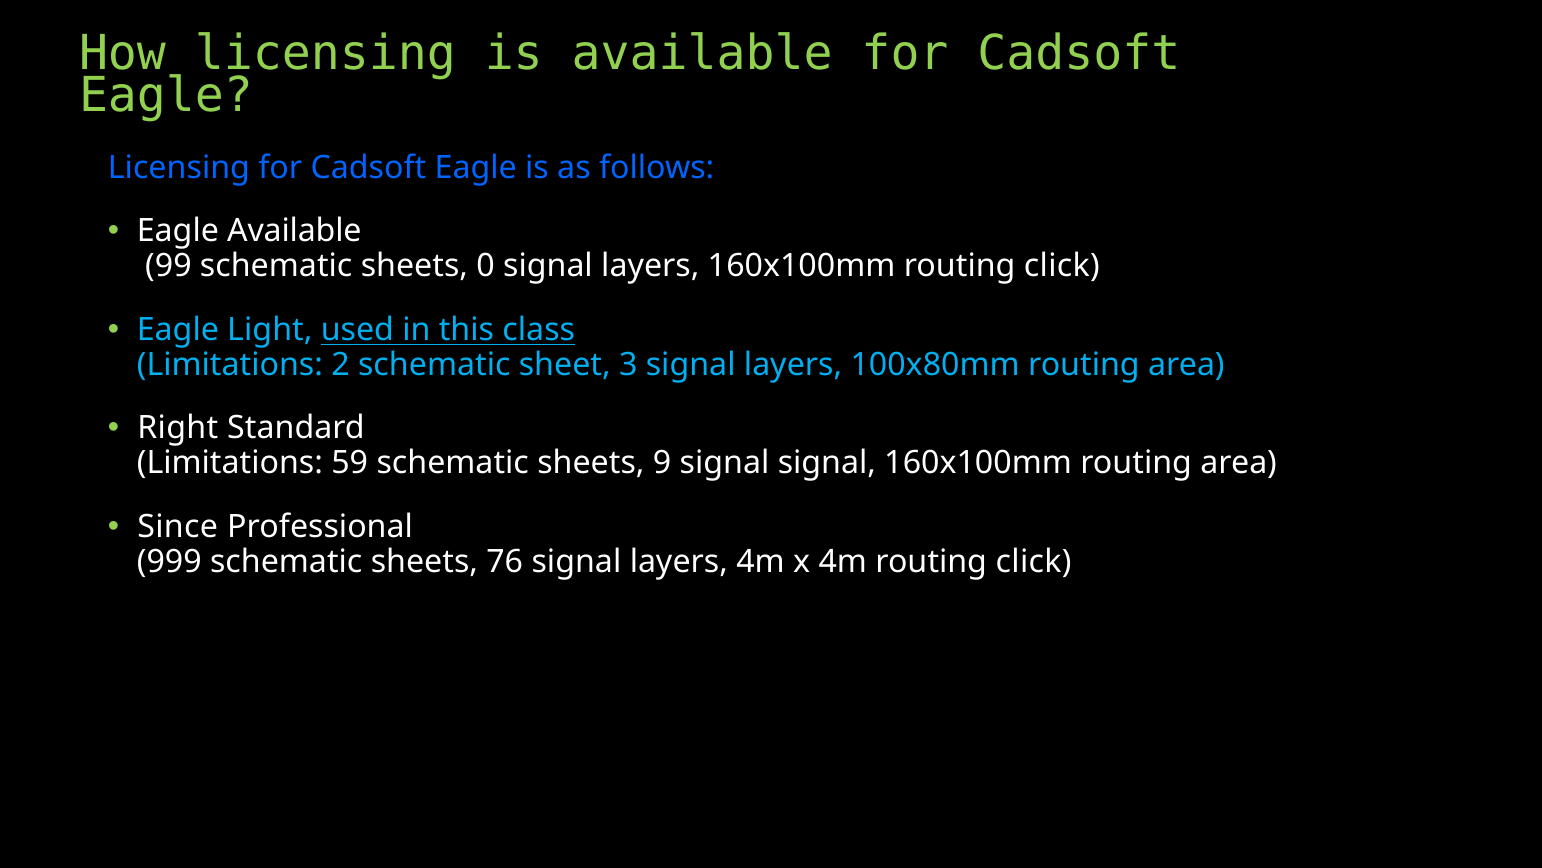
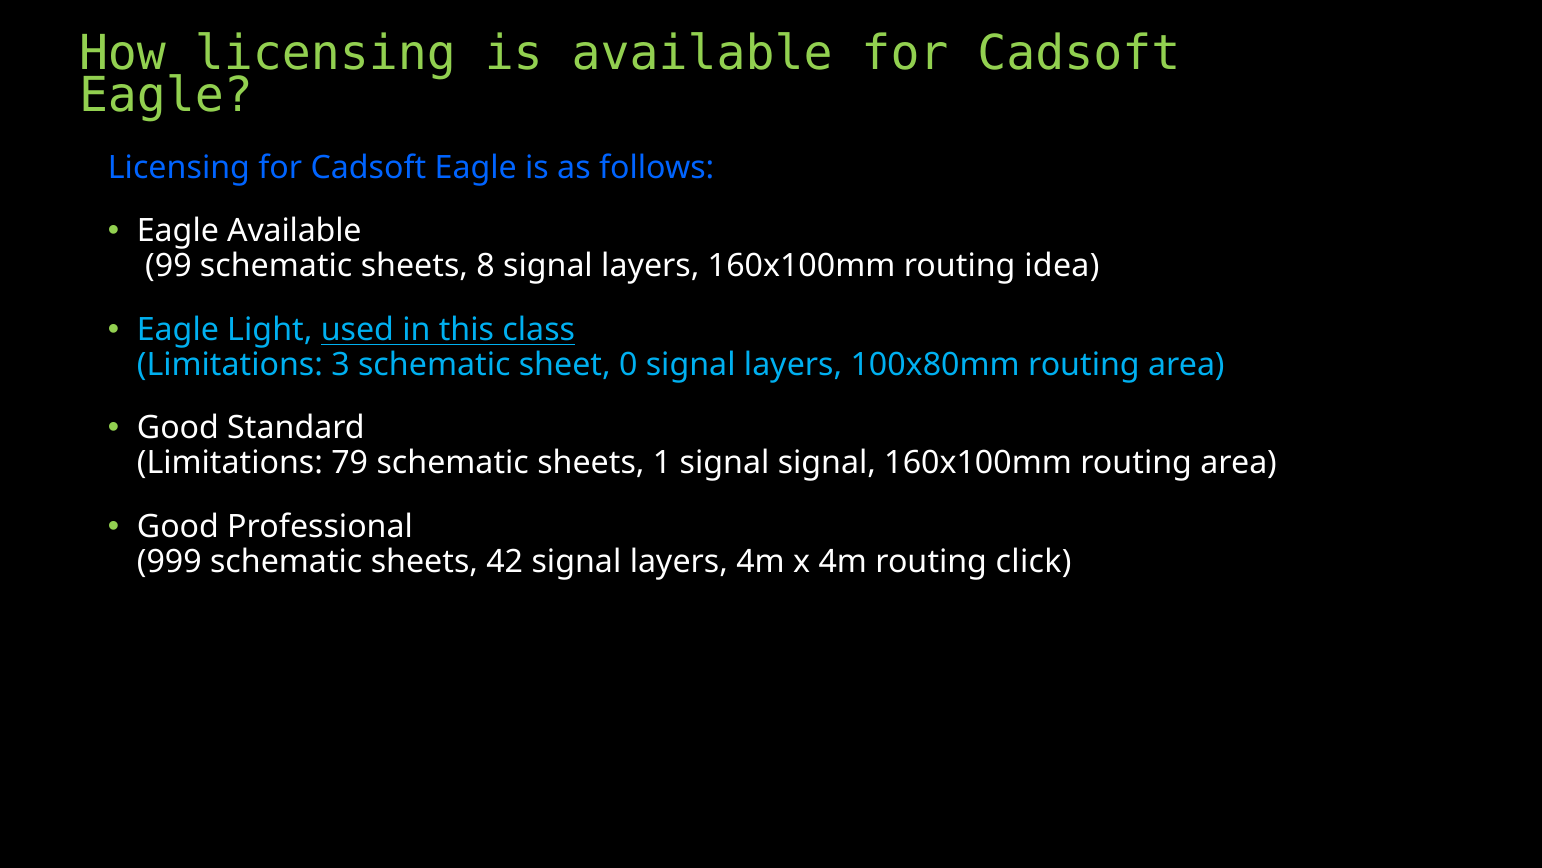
0: 0 -> 8 (486, 266)
160x100mm routing click: click -> idea (1062, 266)
2: 2 -> 3 (340, 364)
3: 3 -> 0 (628, 364)
Right: Right -> Good (178, 428)
59: 59 -> 79 (350, 463)
9: 9 -> 1 (662, 463)
Since: Since -> Good (178, 526)
76: 76 -> 42 (505, 561)
